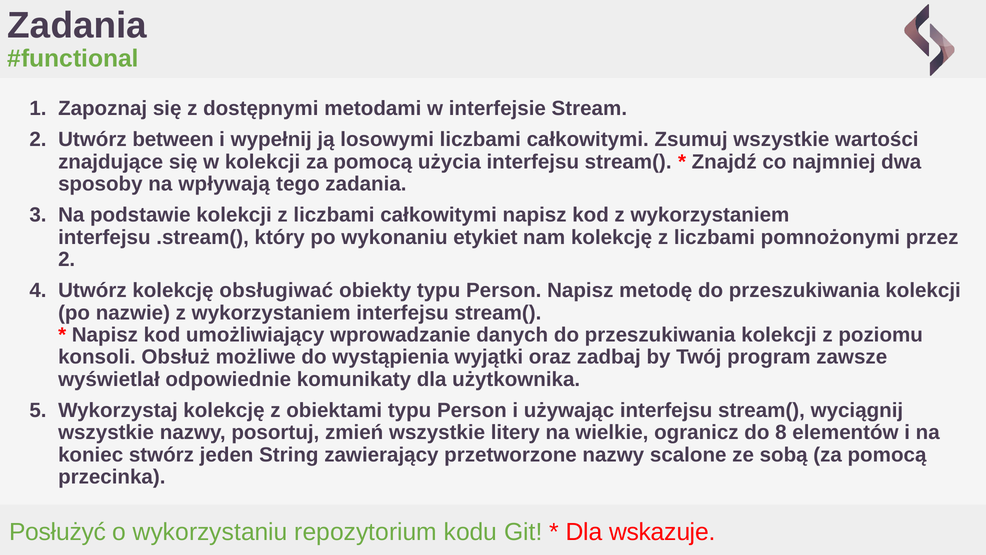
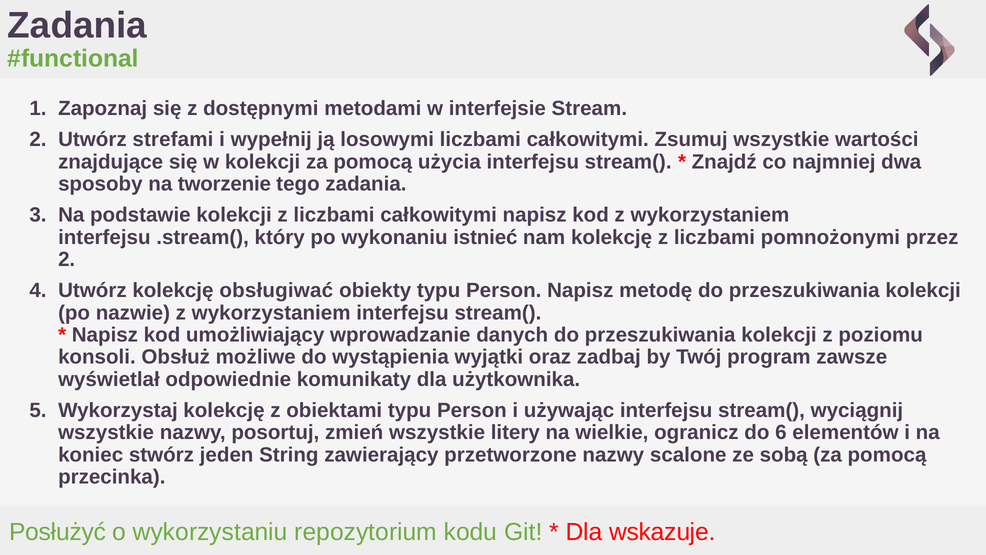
between: between -> strefami (173, 140)
wpływają: wpływają -> tworzenie (224, 184)
etykiet: etykiet -> istnieć (485, 237)
8: 8 -> 6 (781, 432)
